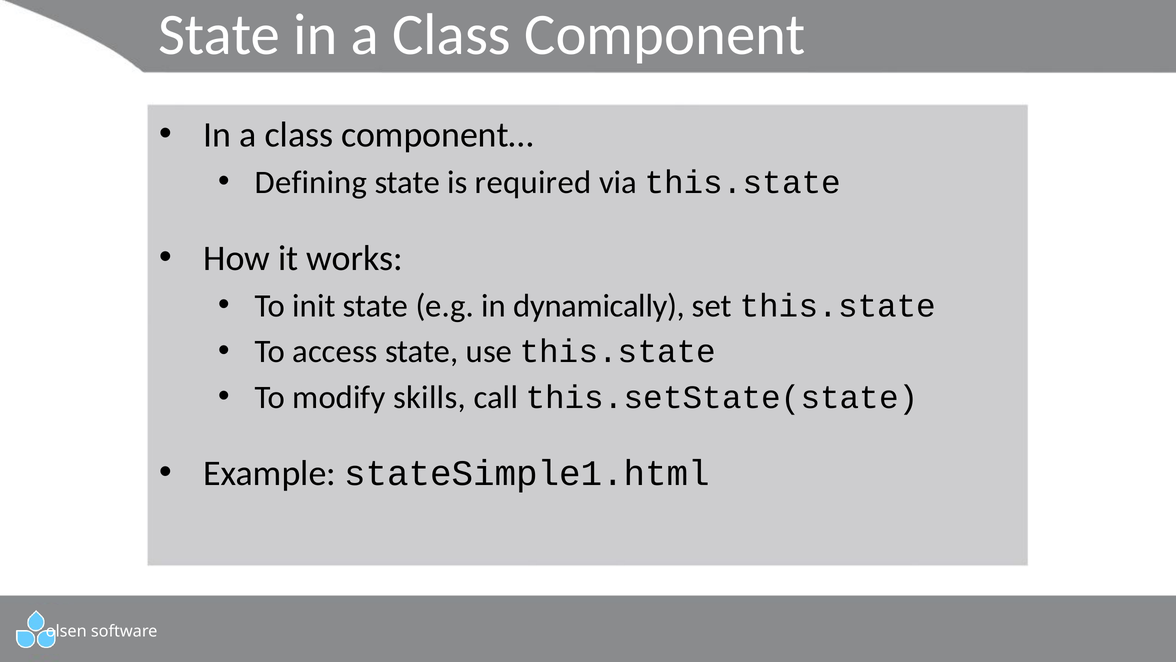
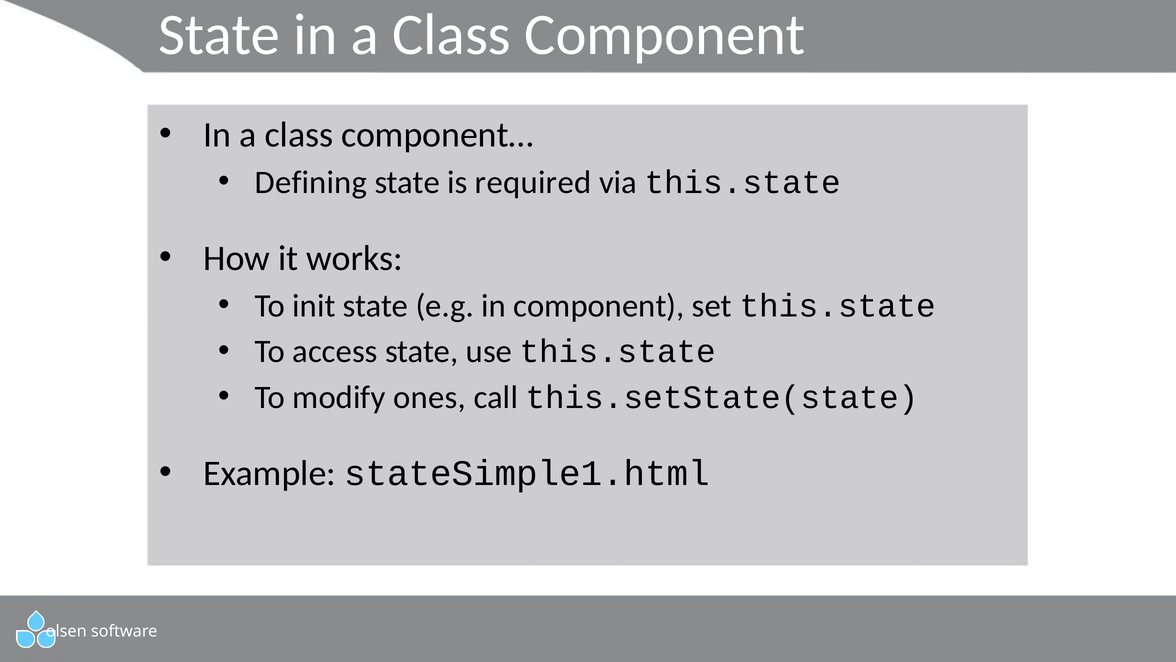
in dynamically: dynamically -> component (599, 306)
skills: skills -> ones (429, 397)
